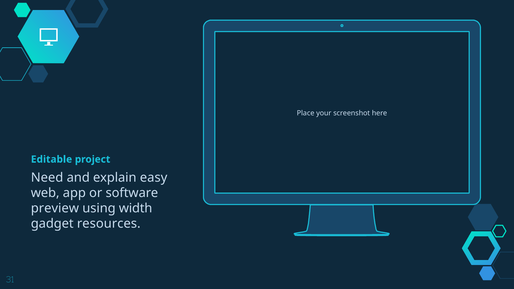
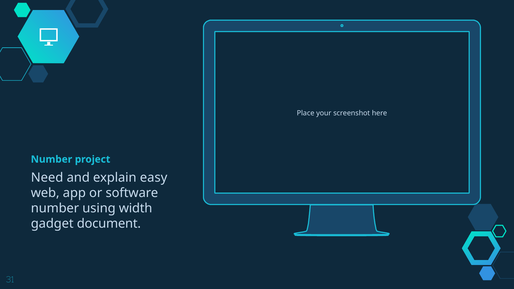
Editable: Editable -> Number (52, 159)
preview: preview -> number (55, 208)
resources: resources -> document (109, 224)
